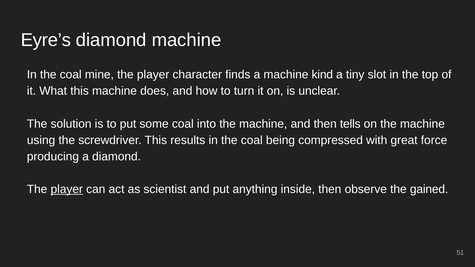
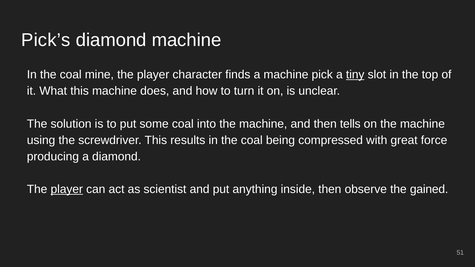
Eyre’s: Eyre’s -> Pick’s (46, 40)
kind: kind -> pick (322, 75)
tiny underline: none -> present (355, 75)
